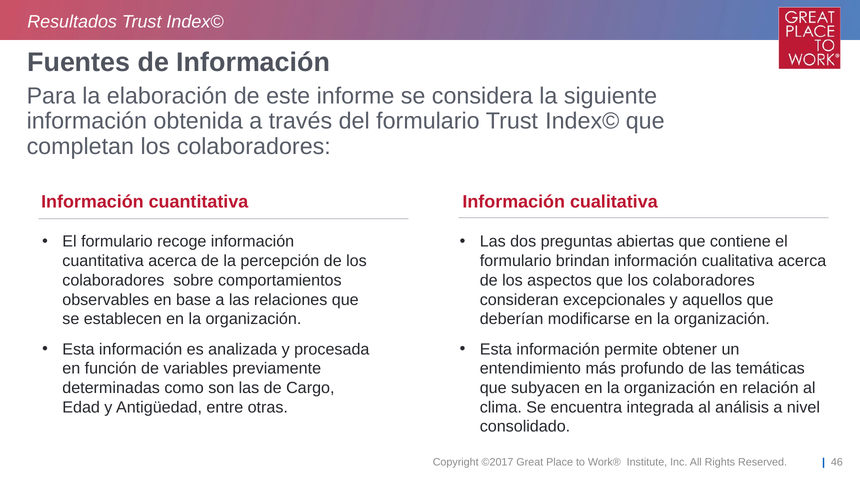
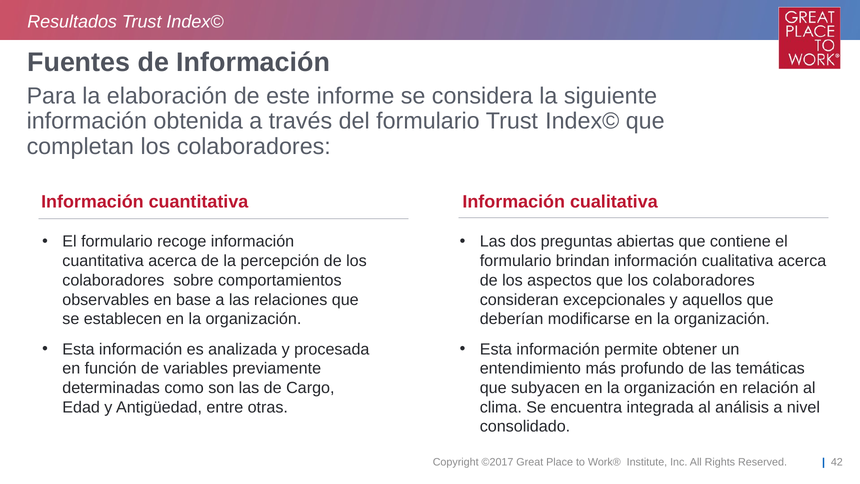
46: 46 -> 42 (837, 462)
